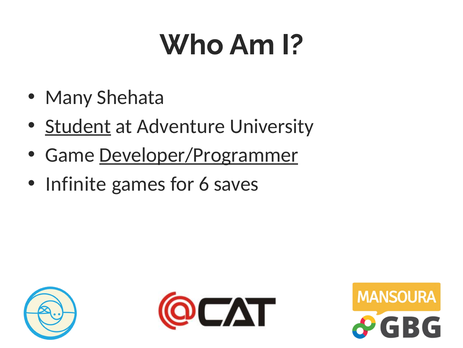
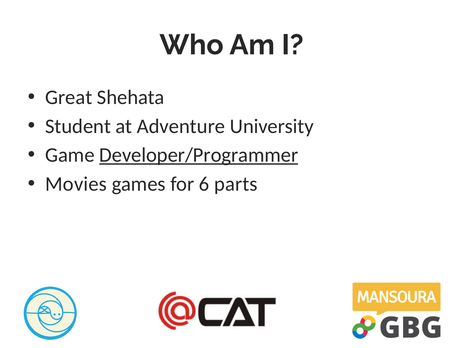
Many: Many -> Great (69, 97)
Student underline: present -> none (78, 126)
Infinite: Infinite -> Movies (76, 184)
saves: saves -> parts (236, 184)
